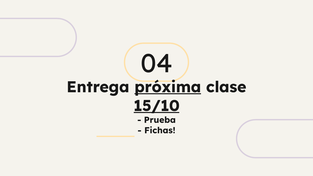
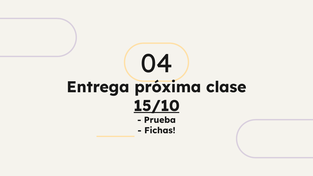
próxima underline: present -> none (168, 87)
